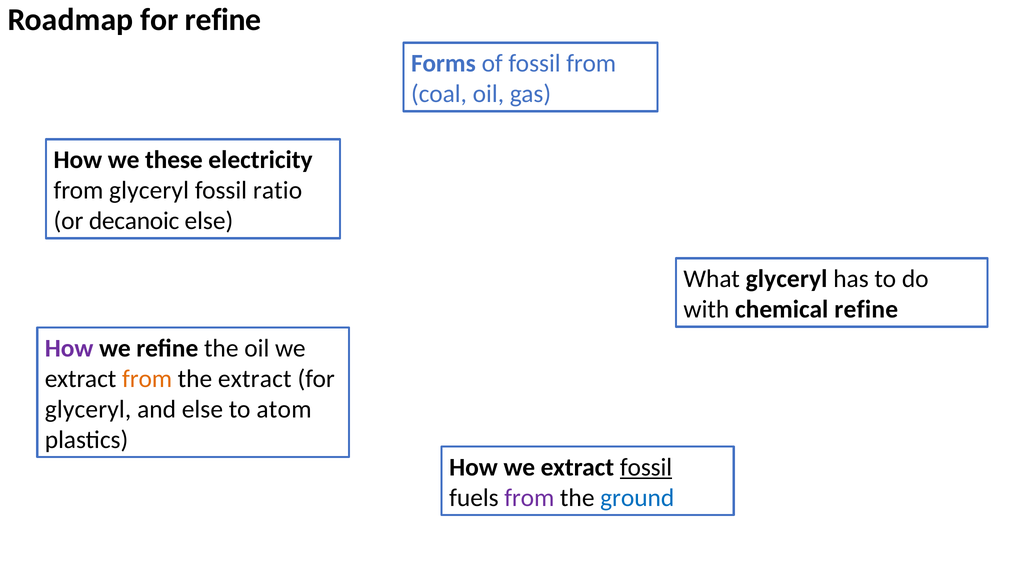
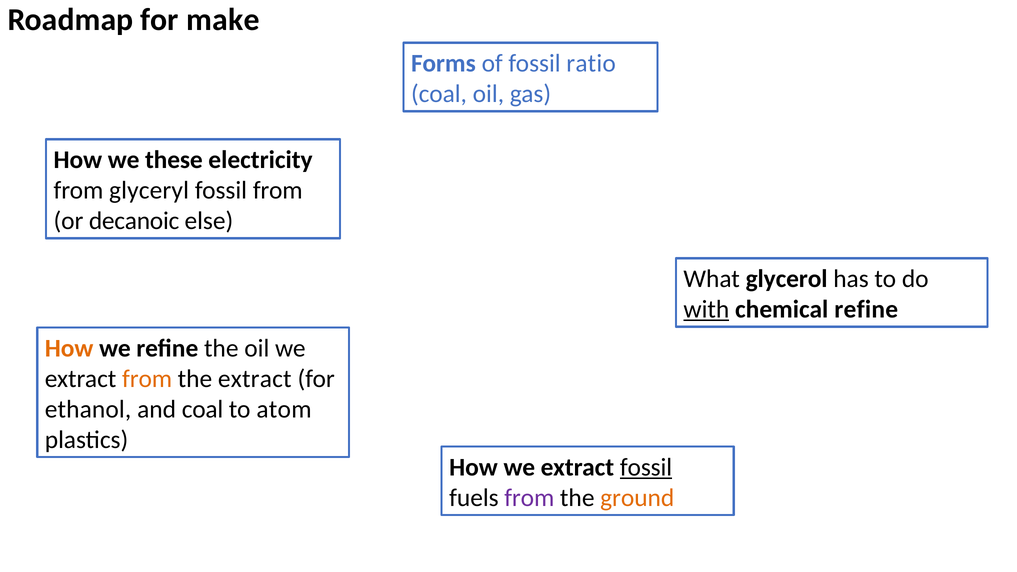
for refine: refine -> make (223, 20)
fossil from: from -> ratio (591, 63)
fossil ratio: ratio -> from (278, 191)
What glyceryl: glyceryl -> glycerol (787, 279)
with underline: none -> present (706, 310)
How colour: purple -> orange (69, 348)
glyceryl: glyceryl -> ethanol (88, 409)
and else: else -> coal (203, 409)
ground colour: blue -> orange (637, 498)
